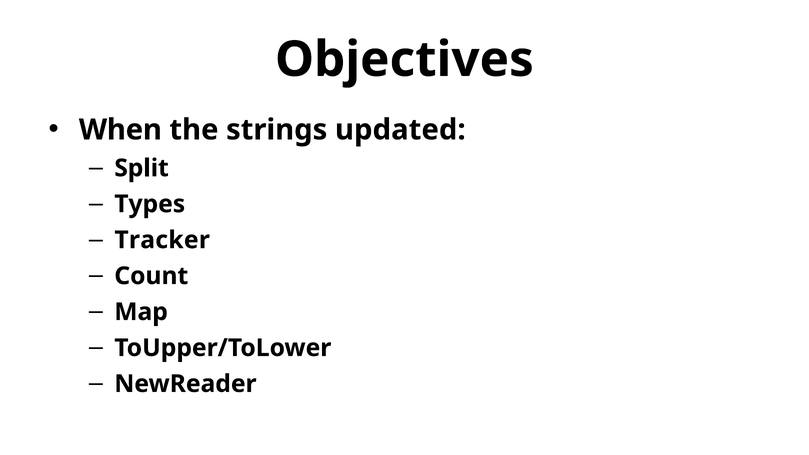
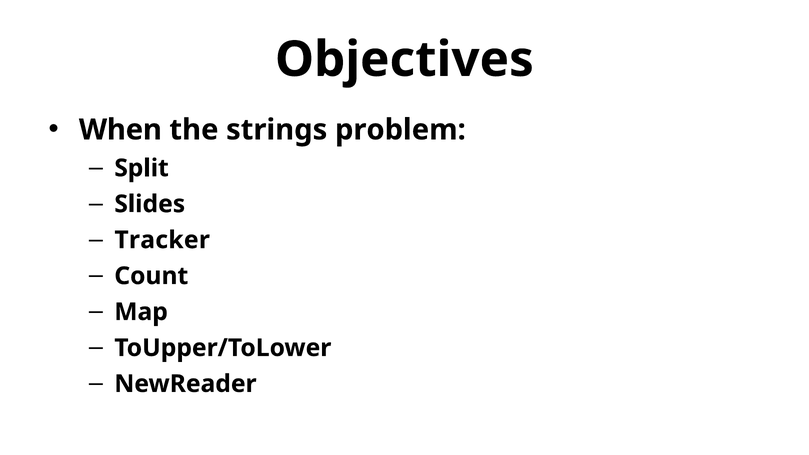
updated: updated -> problem (400, 130)
Types: Types -> Slides (150, 204)
